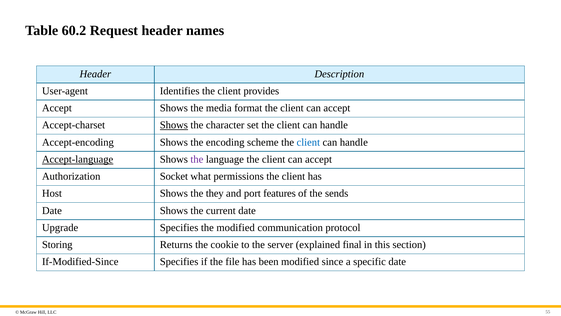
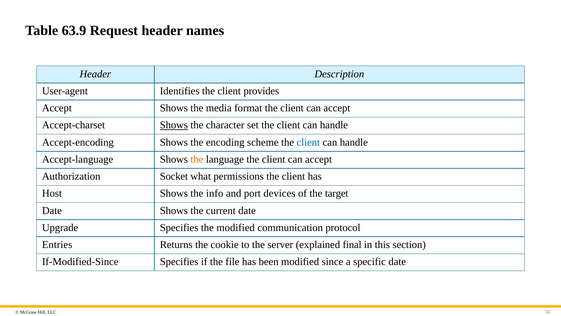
60.2: 60.2 -> 63.9 (74, 31)
Accept-language underline: present -> none (78, 159)
the colour: purple -> orange (197, 159)
they: they -> info (215, 193)
features: features -> devices (279, 193)
sends: sends -> target (337, 193)
Storing: Storing -> Entries (57, 244)
